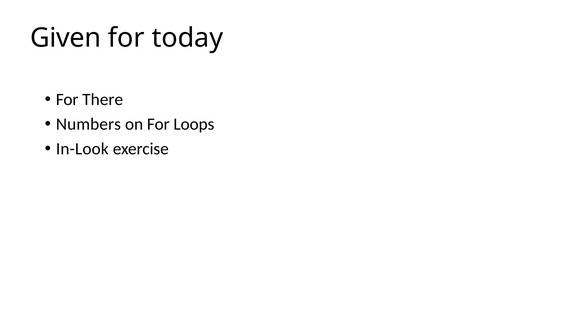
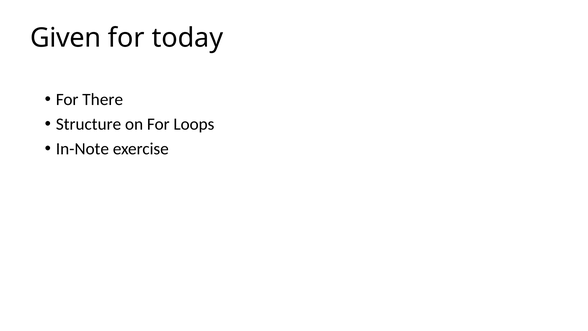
Numbers: Numbers -> Structure (89, 124)
In-Look: In-Look -> In-Note (82, 149)
